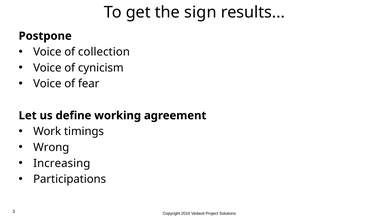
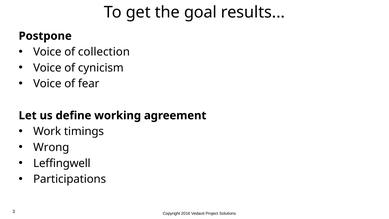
sign: sign -> goal (200, 12)
Increasing: Increasing -> Leffingwell (62, 163)
